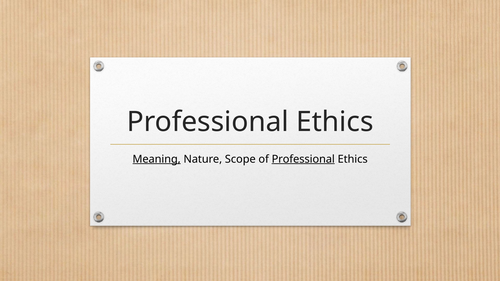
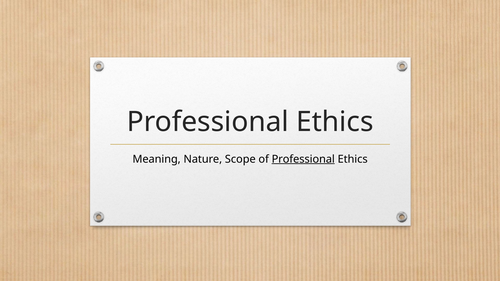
Meaning underline: present -> none (157, 159)
